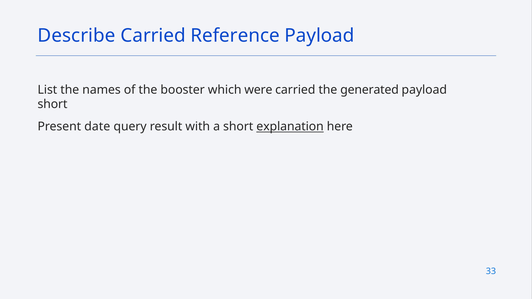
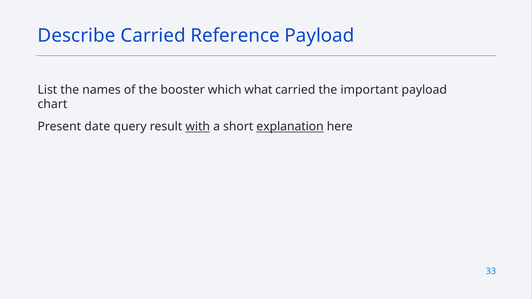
were: were -> what (258, 90)
generated: generated -> important (369, 90)
short: short -> chart (52, 104)
with underline: none -> present (198, 127)
